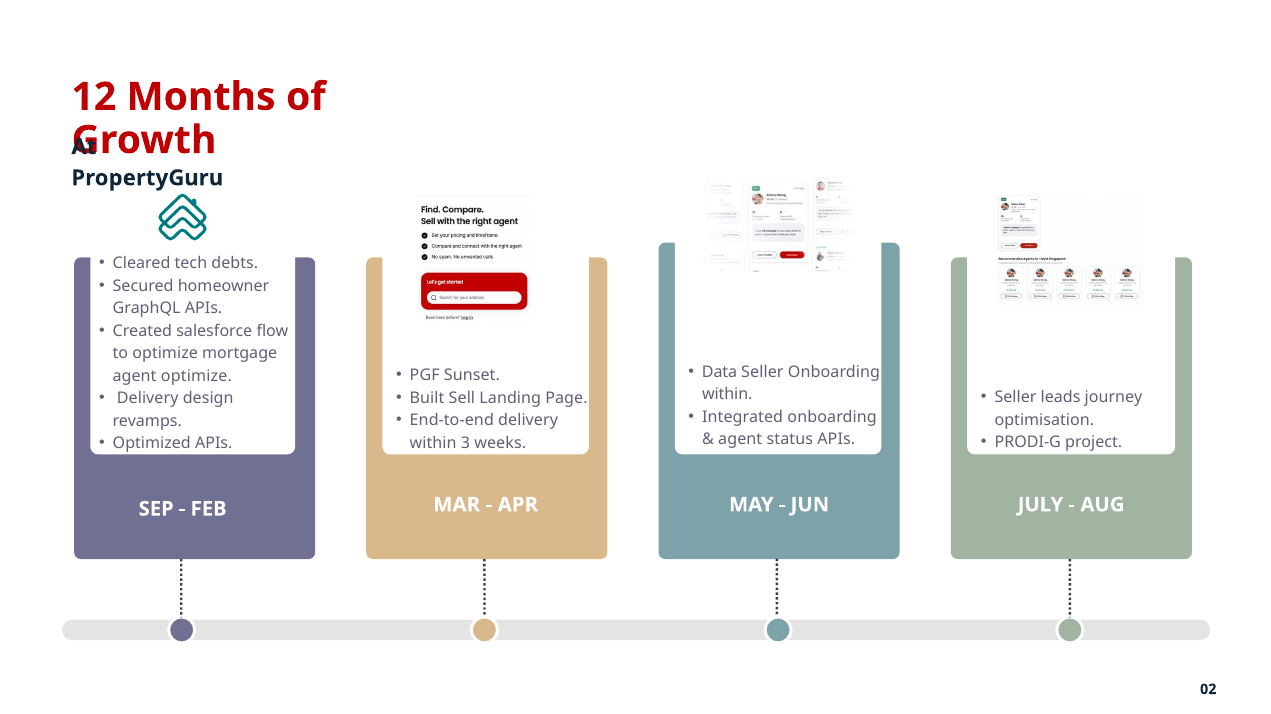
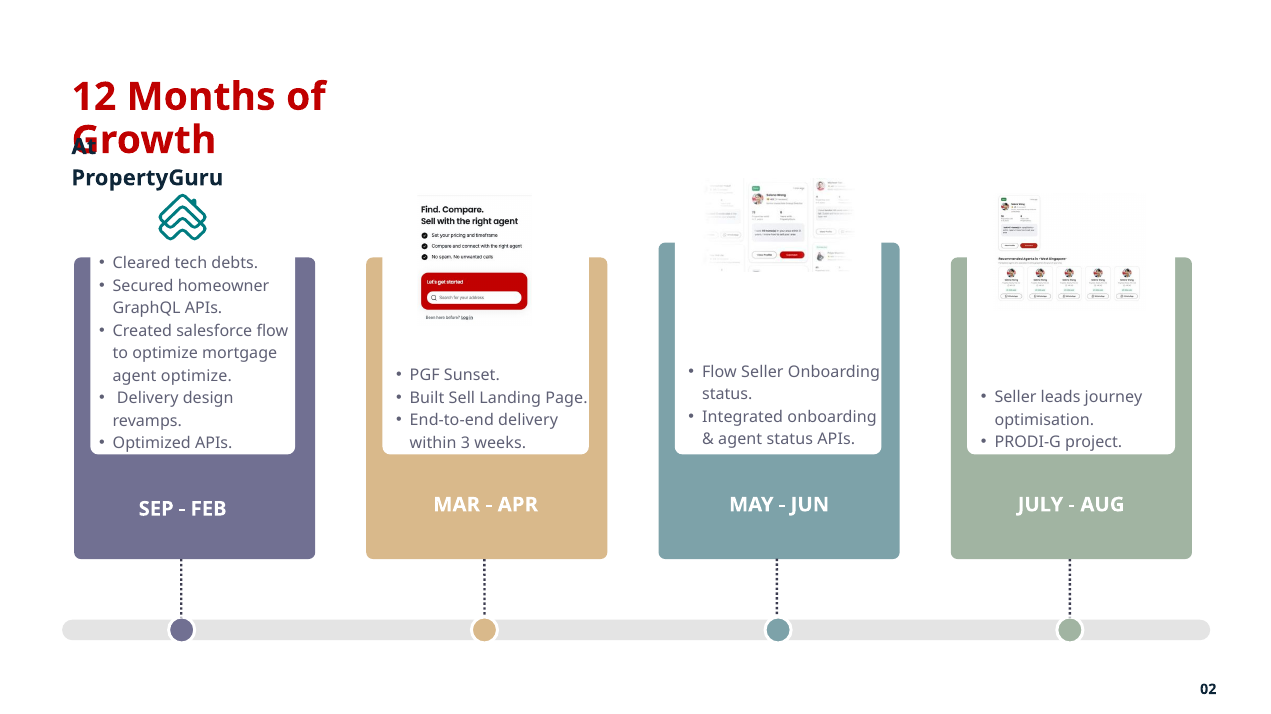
Data: Data -> Flow (719, 372)
within: within -> status (727, 394)
